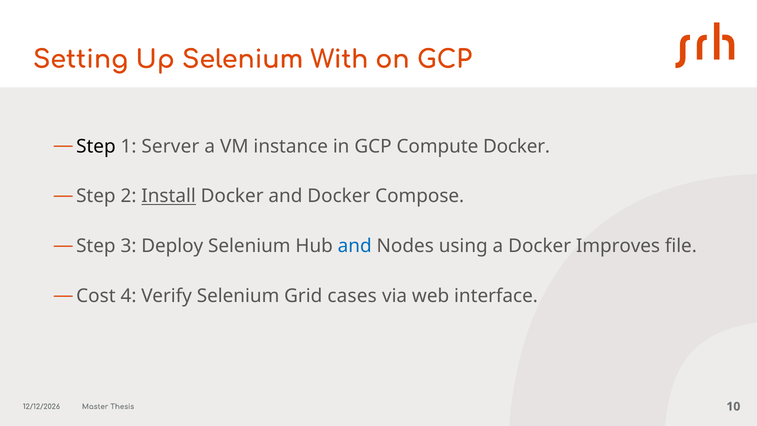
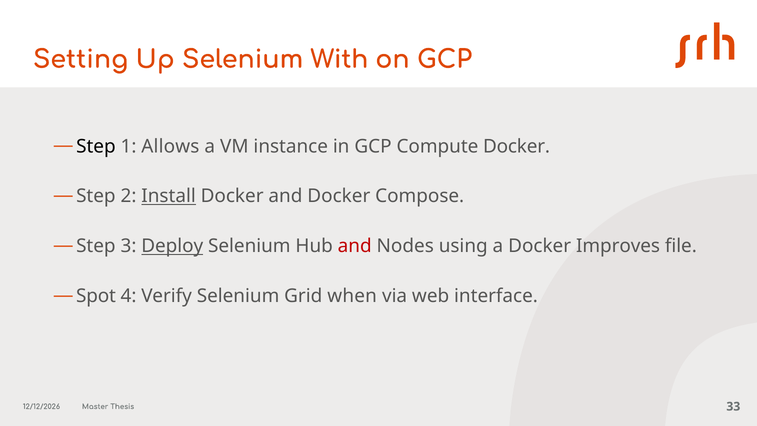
Server: Server -> Allows (170, 146)
Deploy underline: none -> present (172, 246)
and colour: blue -> red (355, 246)
Cost: Cost -> Spot (96, 296)
cases: cases -> when (352, 296)
10: 10 -> 33 (733, 406)
